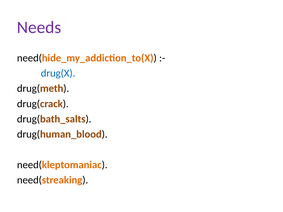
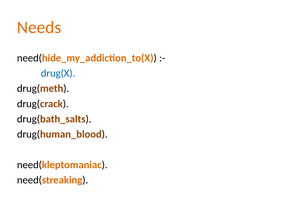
Needs colour: purple -> orange (39, 27)
